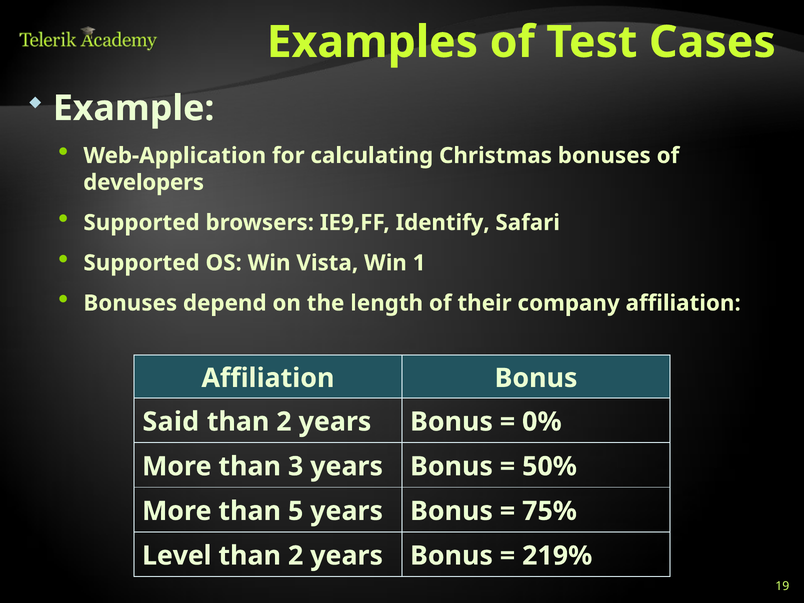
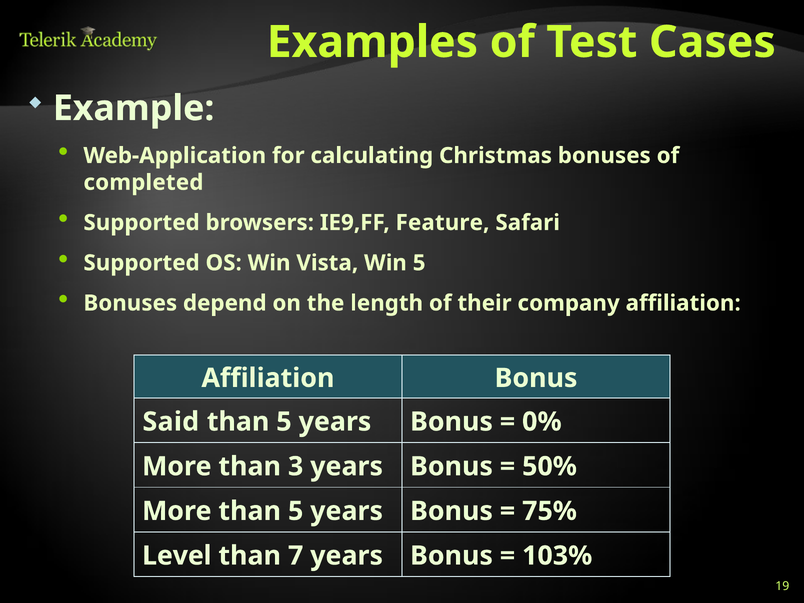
developers: developers -> completed (143, 182)
Identify: Identify -> Feature (442, 223)
Win 1: 1 -> 5 (419, 263)
2: 2 -> 5 (284, 422)
2: 2 -> 7 (296, 556)
219%: 219% -> 103% (557, 556)
